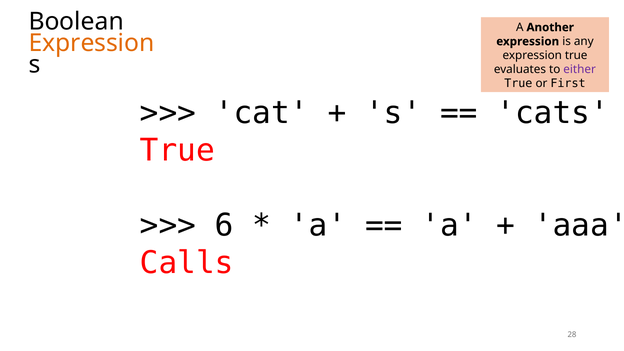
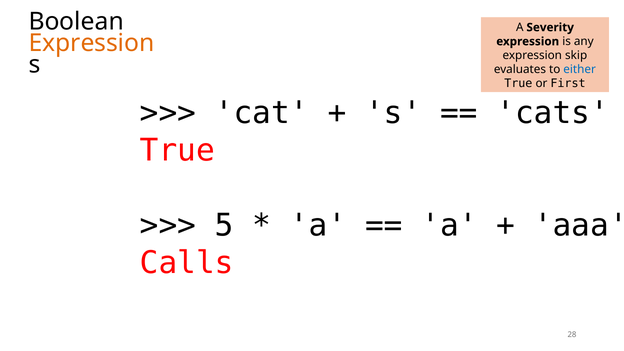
Another: Another -> Severity (550, 27)
expression true: true -> skip (576, 55)
either colour: purple -> blue (580, 70)
6: 6 -> 5 (224, 225)
